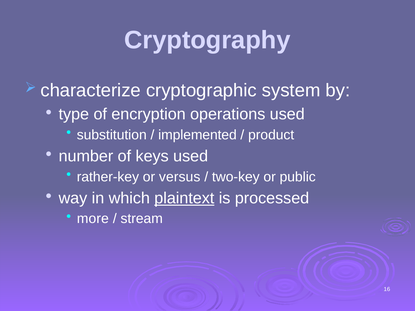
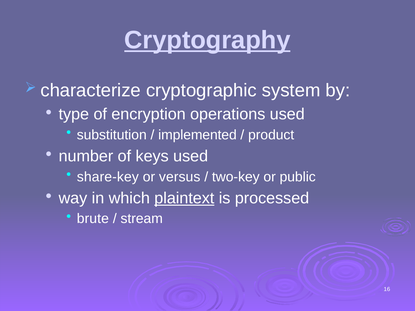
Cryptography underline: none -> present (207, 40)
rather-key: rather-key -> share-key (108, 177)
more: more -> brute (93, 219)
